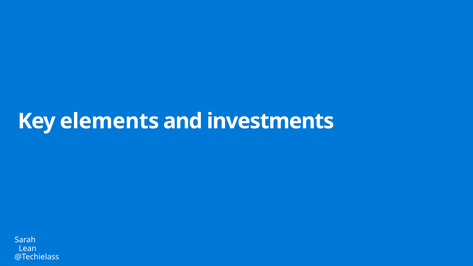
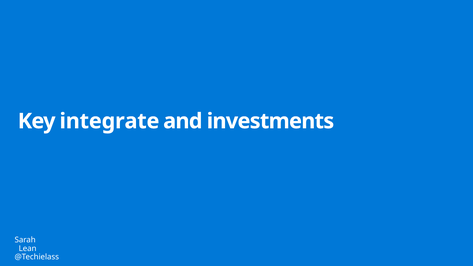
elements: elements -> integrate (109, 121)
